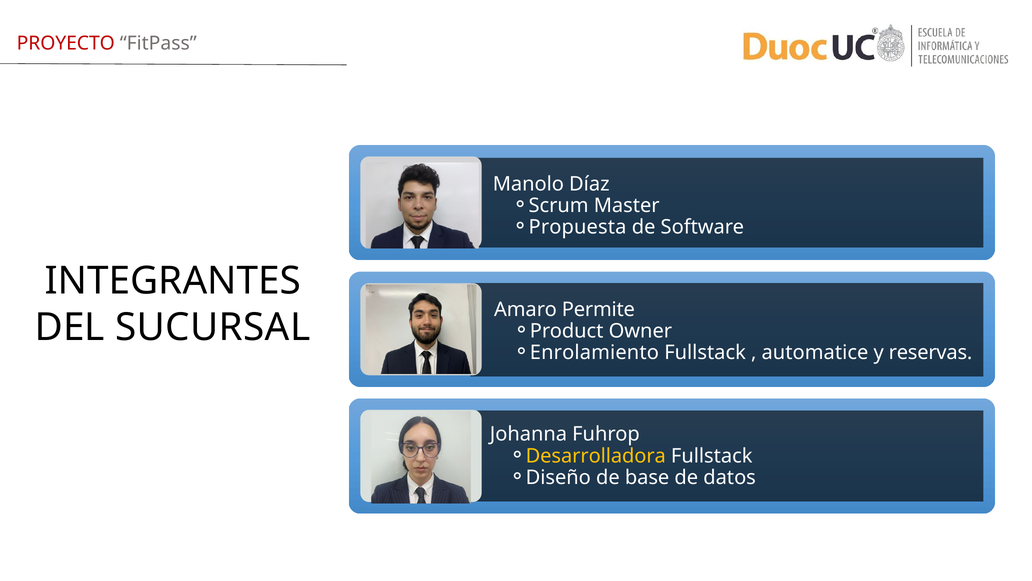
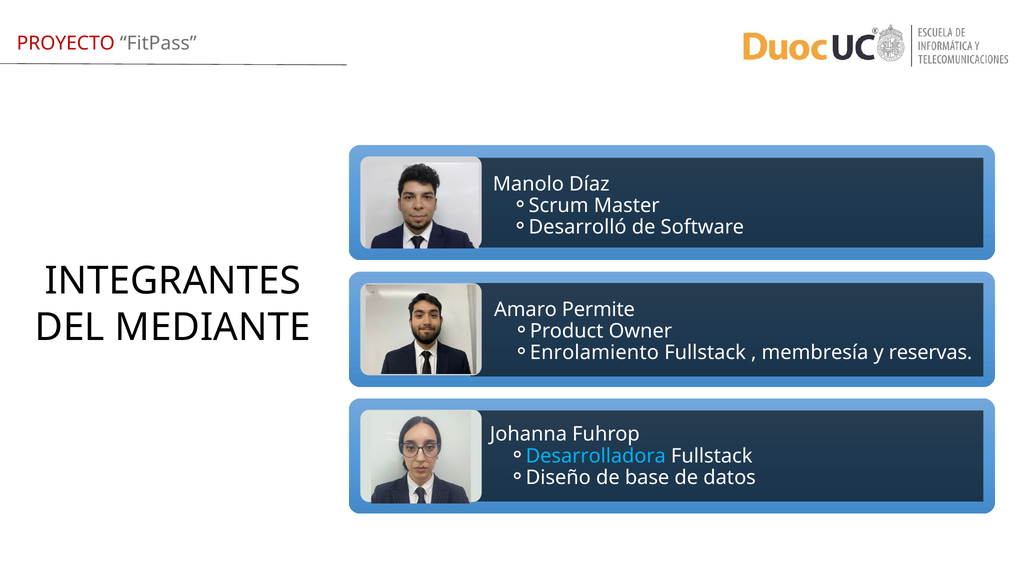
Propuesta: Propuesta -> Desarrolló (578, 227)
SUCURSAL: SUCURSAL -> MEDIANTE (213, 327)
automatice: automatice -> membresía (815, 353)
Desarrolladora colour: yellow -> light blue (596, 456)
